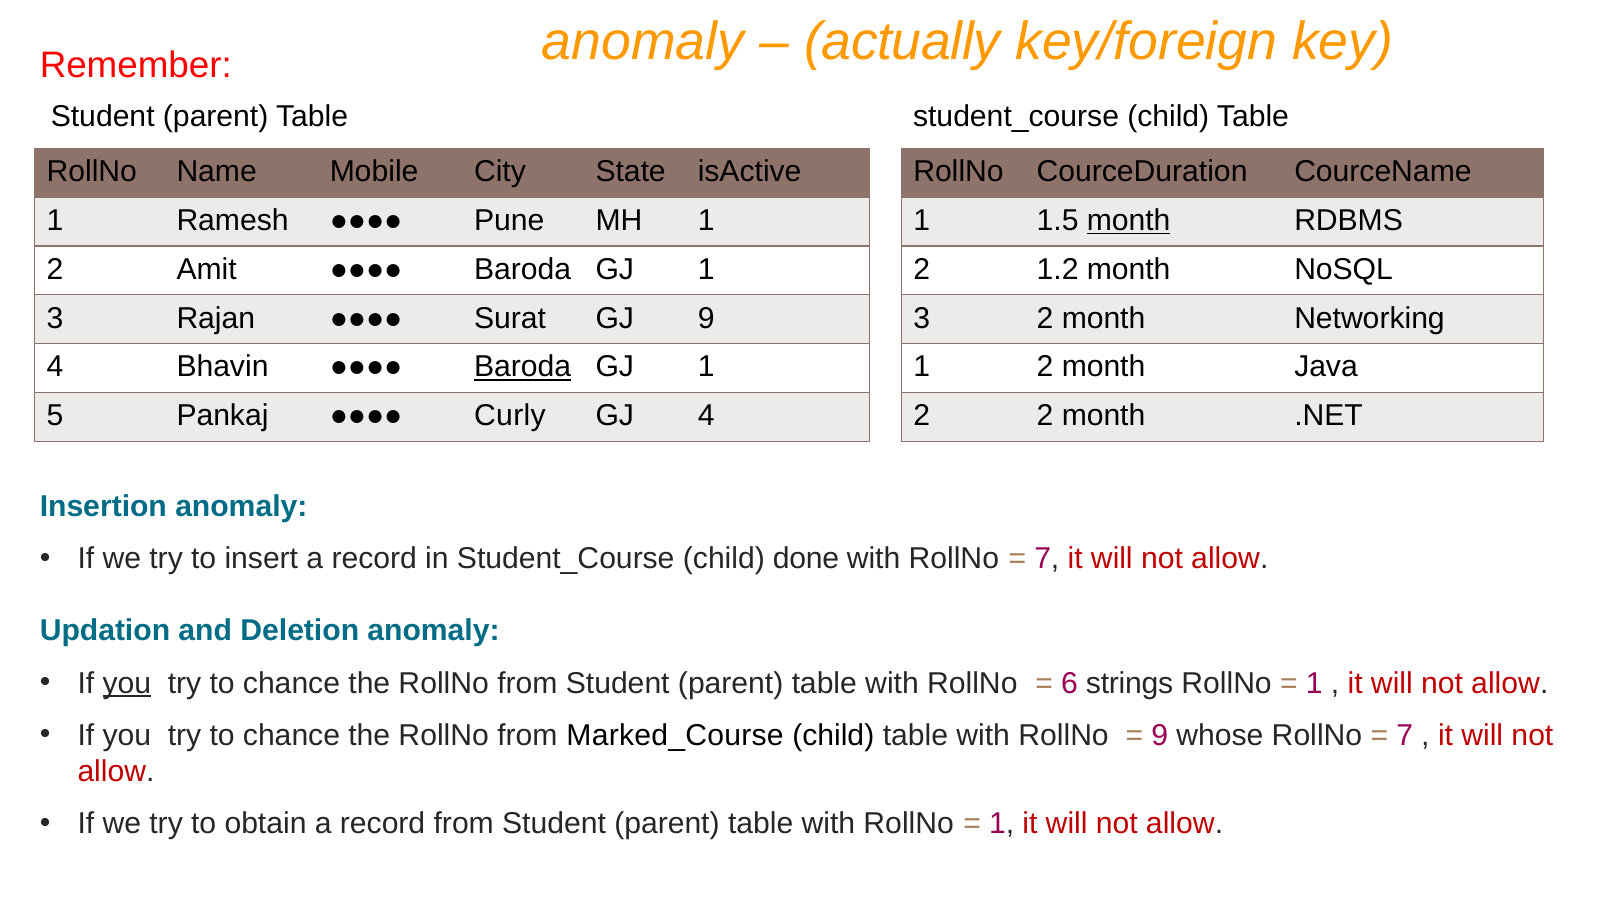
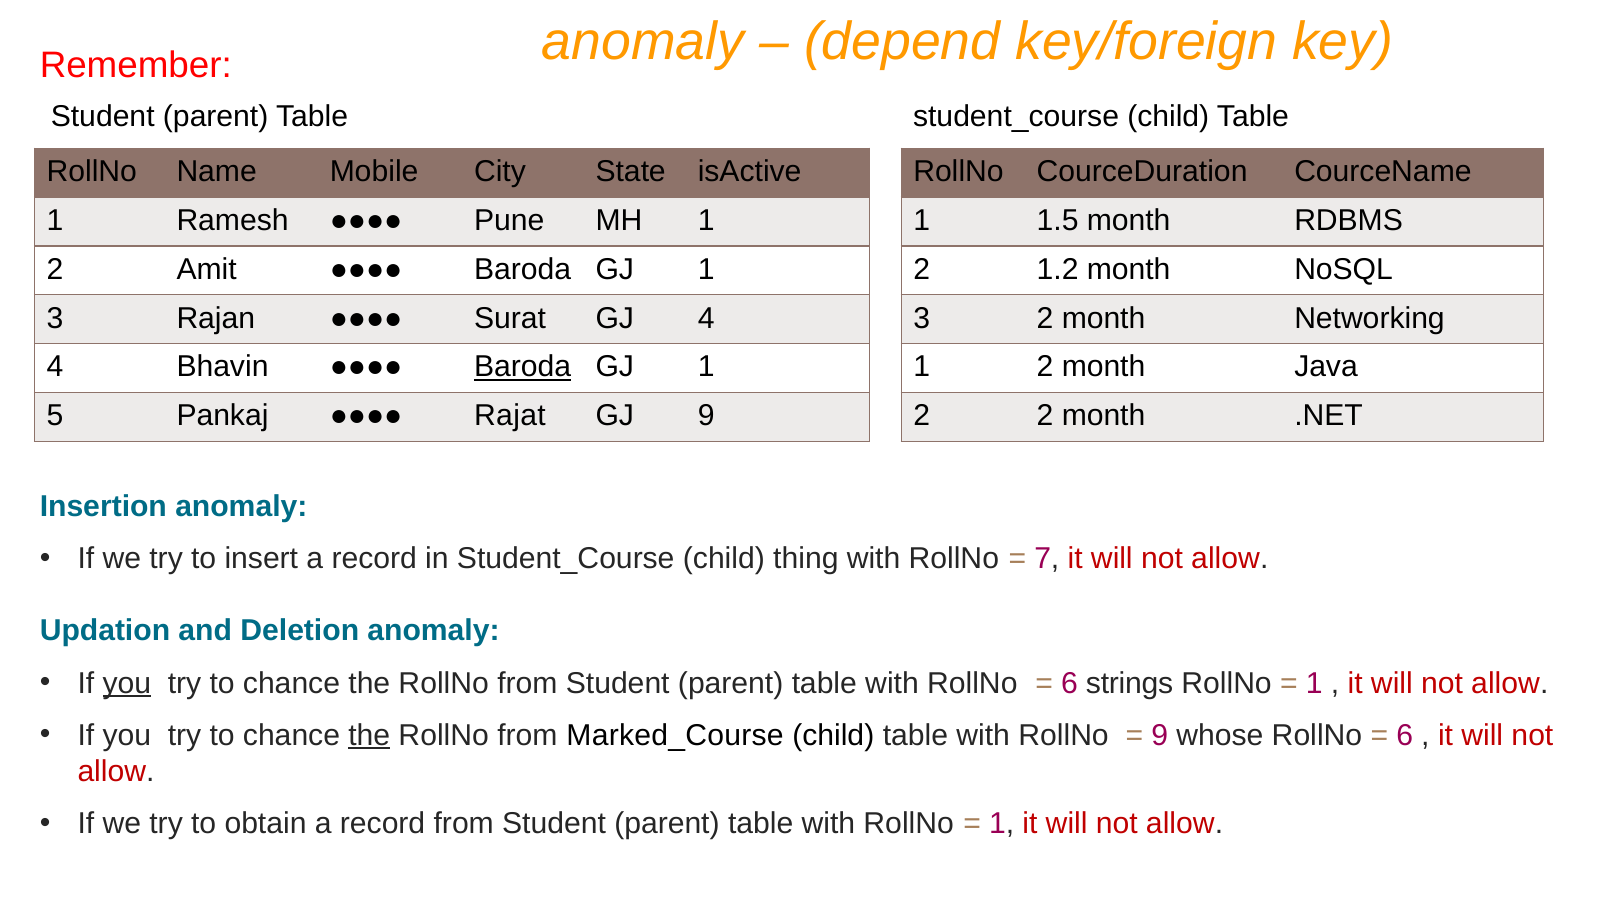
actually: actually -> depend (902, 42)
month underline: present -> none (1129, 220)
GJ 9: 9 -> 4 (706, 318)
Curly: Curly -> Rajat (510, 416)
GJ 4: 4 -> 9 (706, 416)
done: done -> thing (806, 559)
the underline: none -> present (369, 735)
7: 7 -> 6 (1405, 735)
